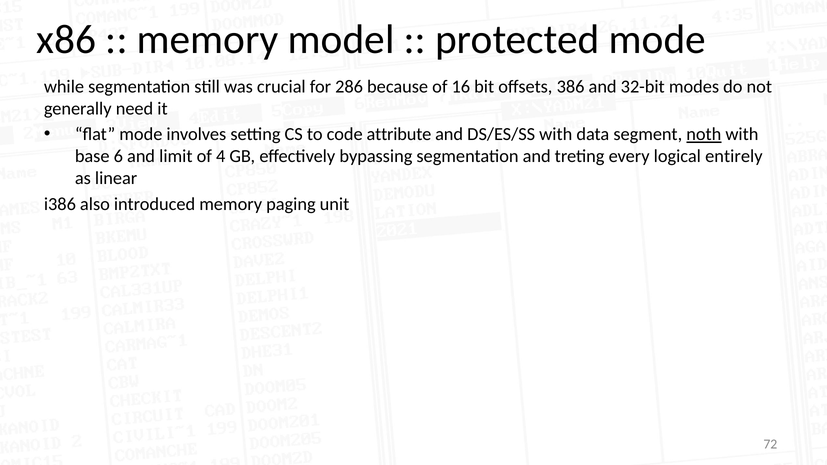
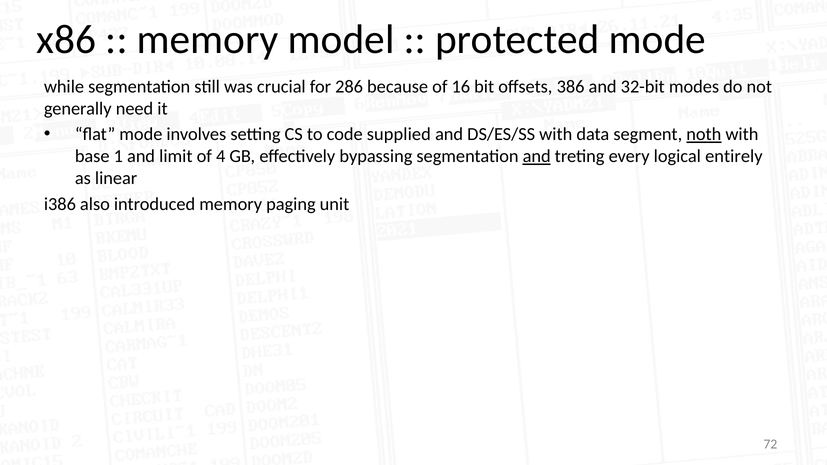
attribute: attribute -> supplied (399, 134)
6: 6 -> 1 (118, 156)
and underline: none -> present (537, 156)
